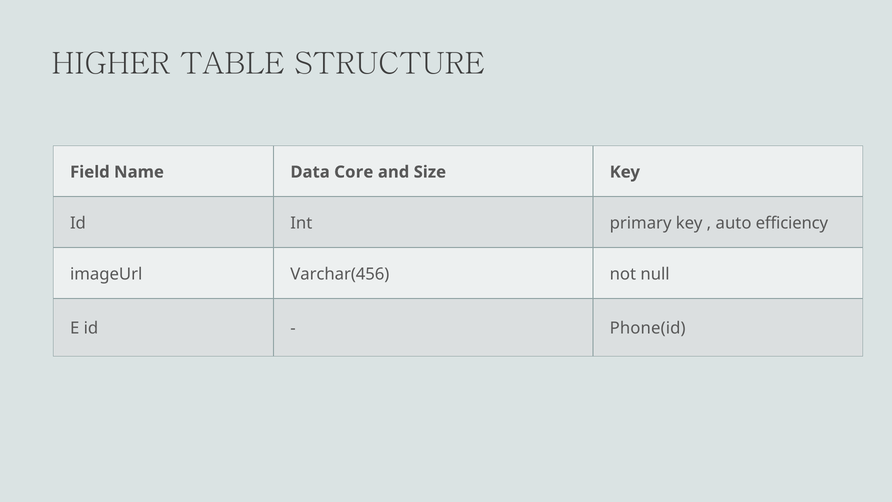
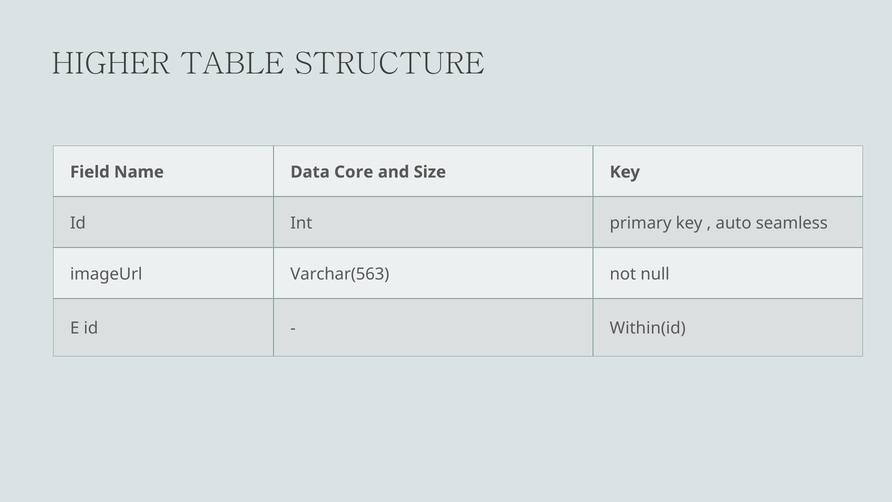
efficiency: efficiency -> seamless (792, 223)
Varchar(456: Varchar(456 -> Varchar(563 (340, 274)
Phone(id: Phone(id -> Within(id (648, 328)
